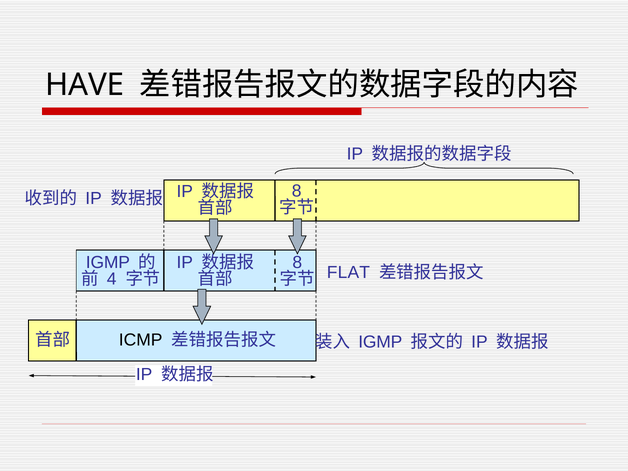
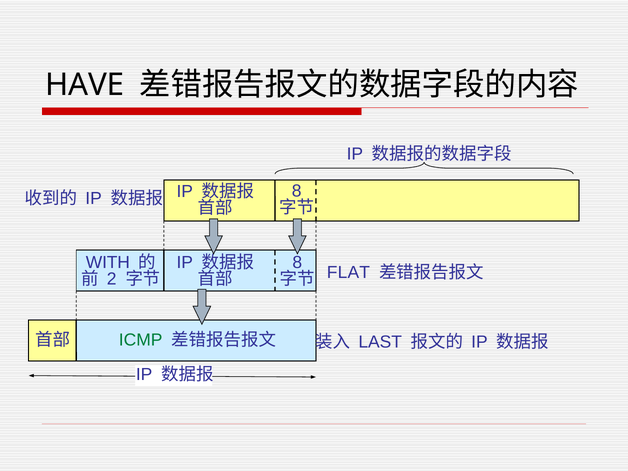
IGMP: IGMP -> WITH (108, 262)
4: 4 -> 2 (112, 279)
ICMP colour: black -> green (141, 340)
IGMP: IGMP -> LAST (380, 342)
